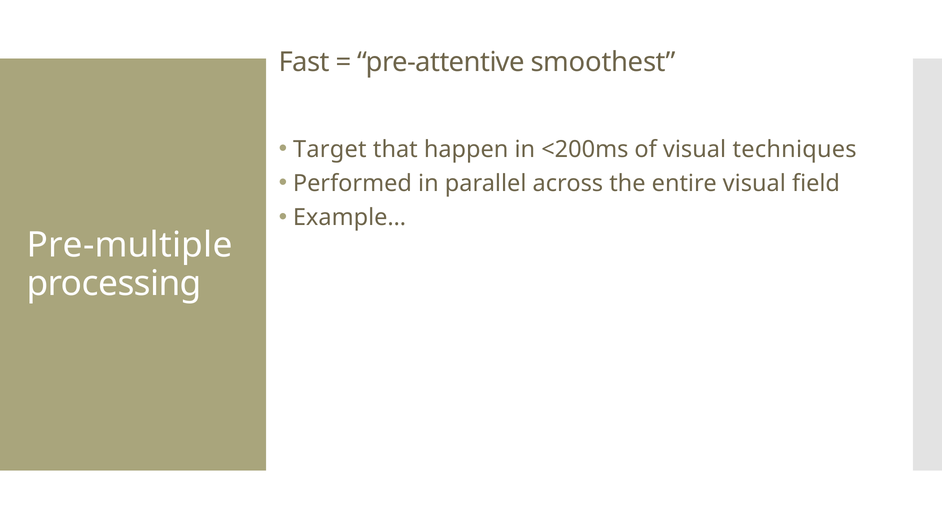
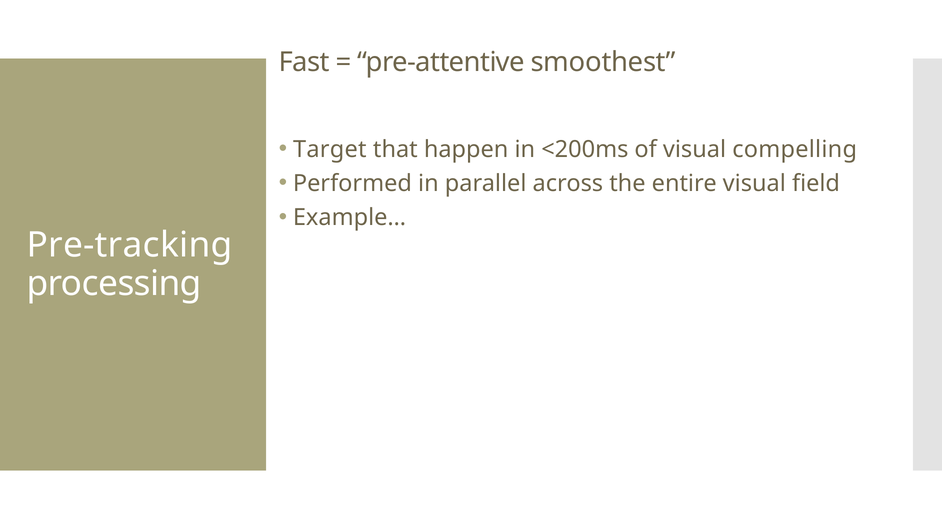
techniques: techniques -> compelling (795, 149)
Pre-multiple: Pre-multiple -> Pre-tracking (130, 245)
